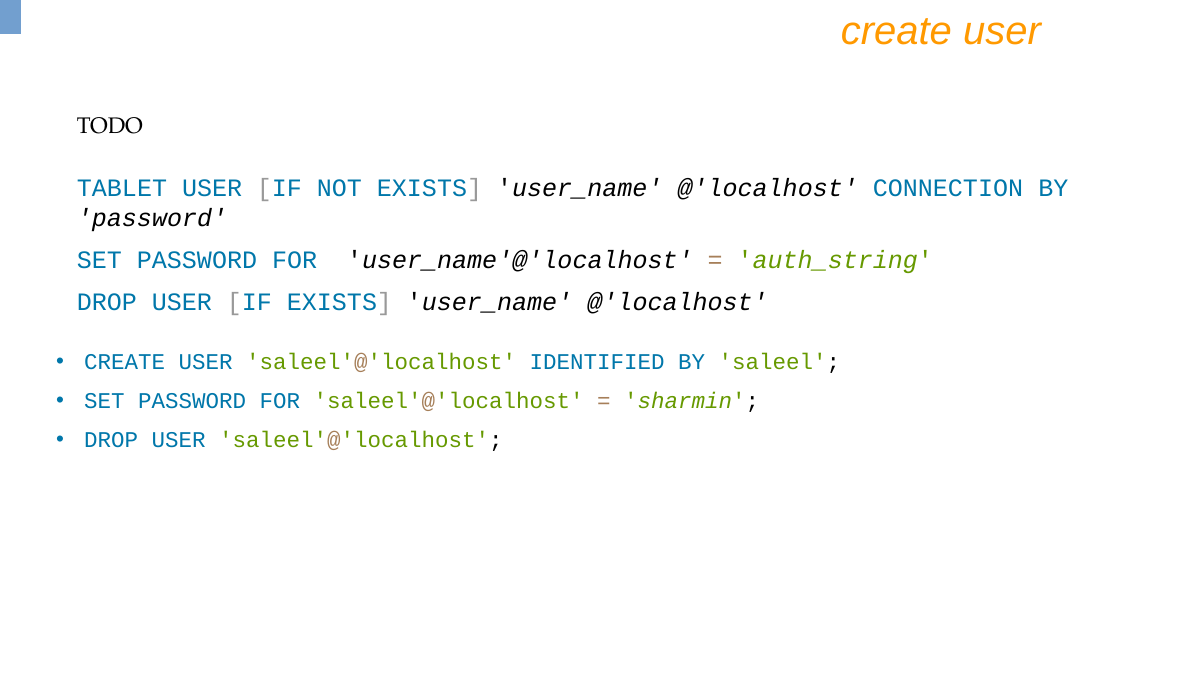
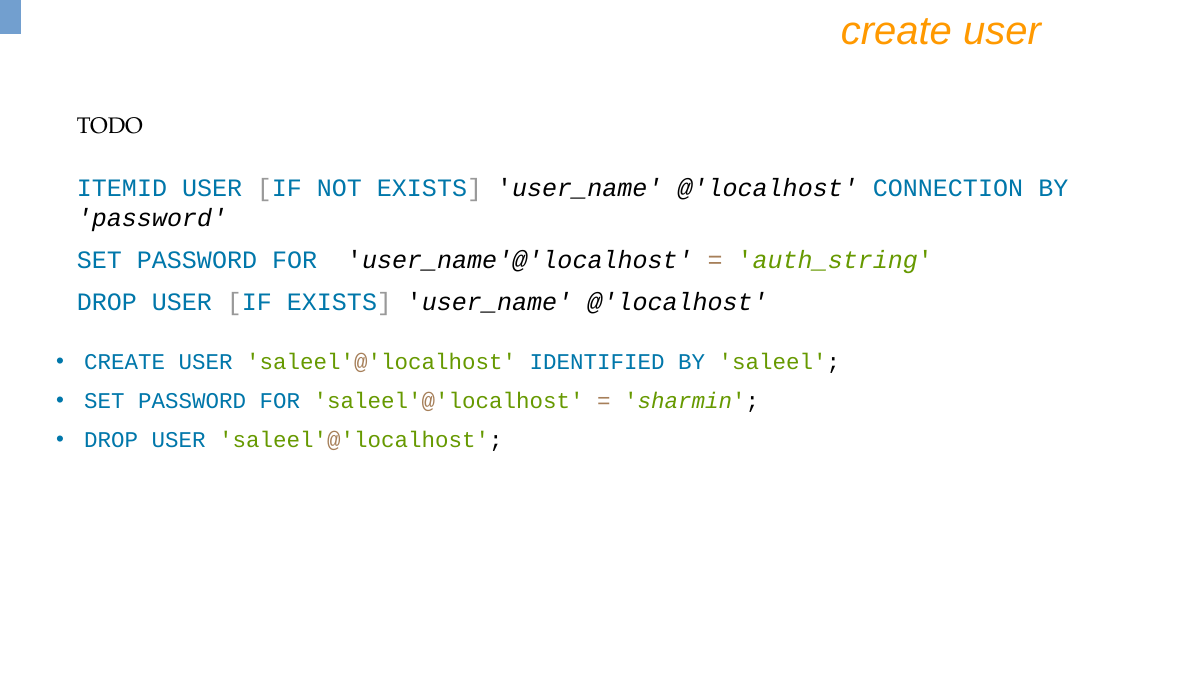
TABLET: TABLET -> ITEMID (122, 189)
